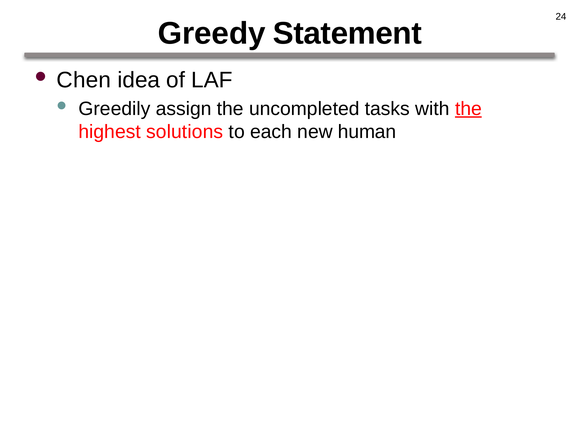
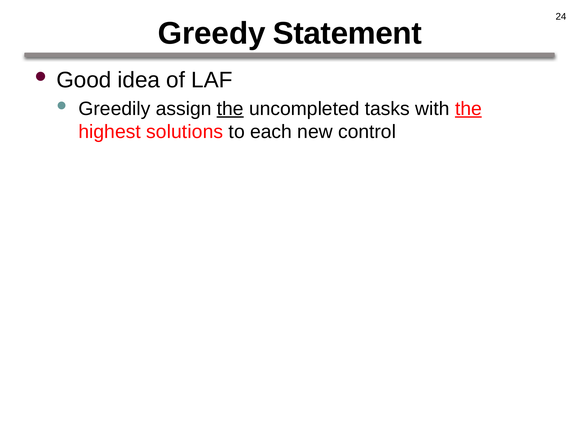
Chen: Chen -> Good (84, 80)
the underline: none -> present (230, 109)
human: human -> control (367, 132)
